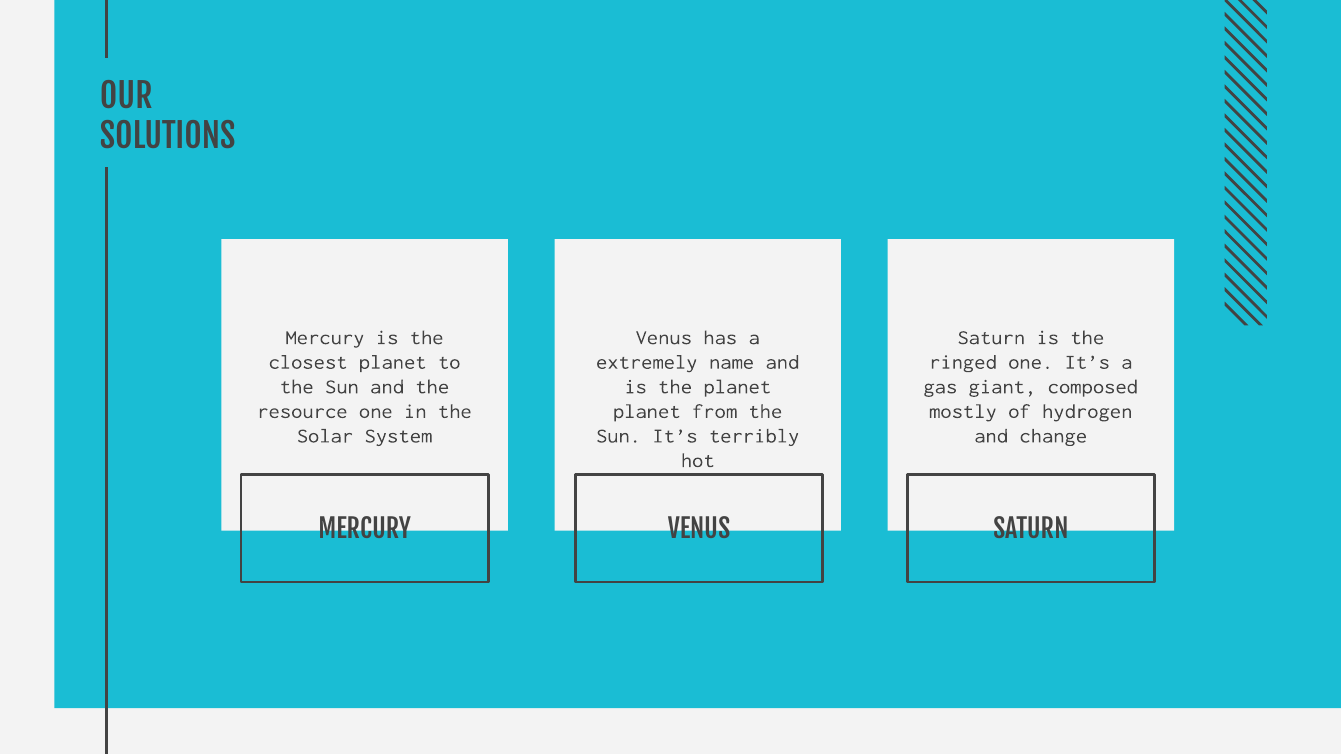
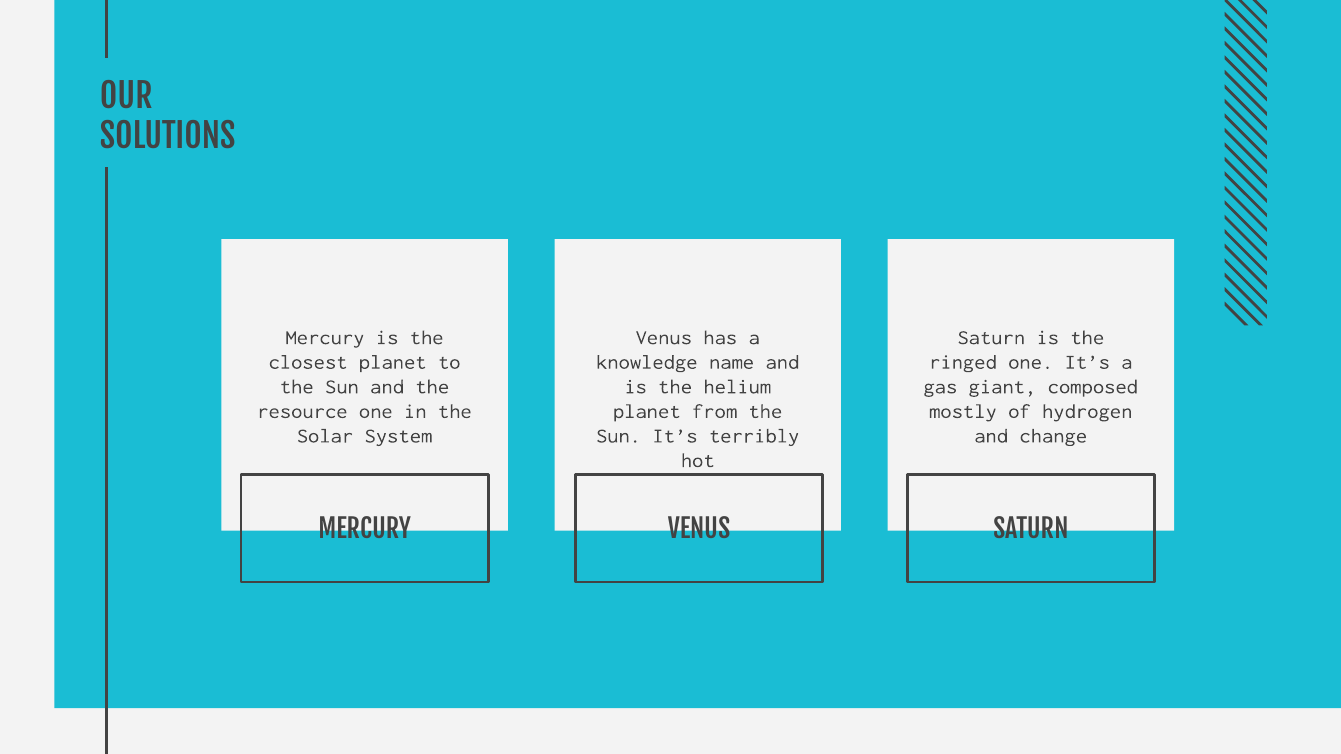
extremely: extremely -> knowledge (647, 362)
the planet: planet -> helium (737, 387)
